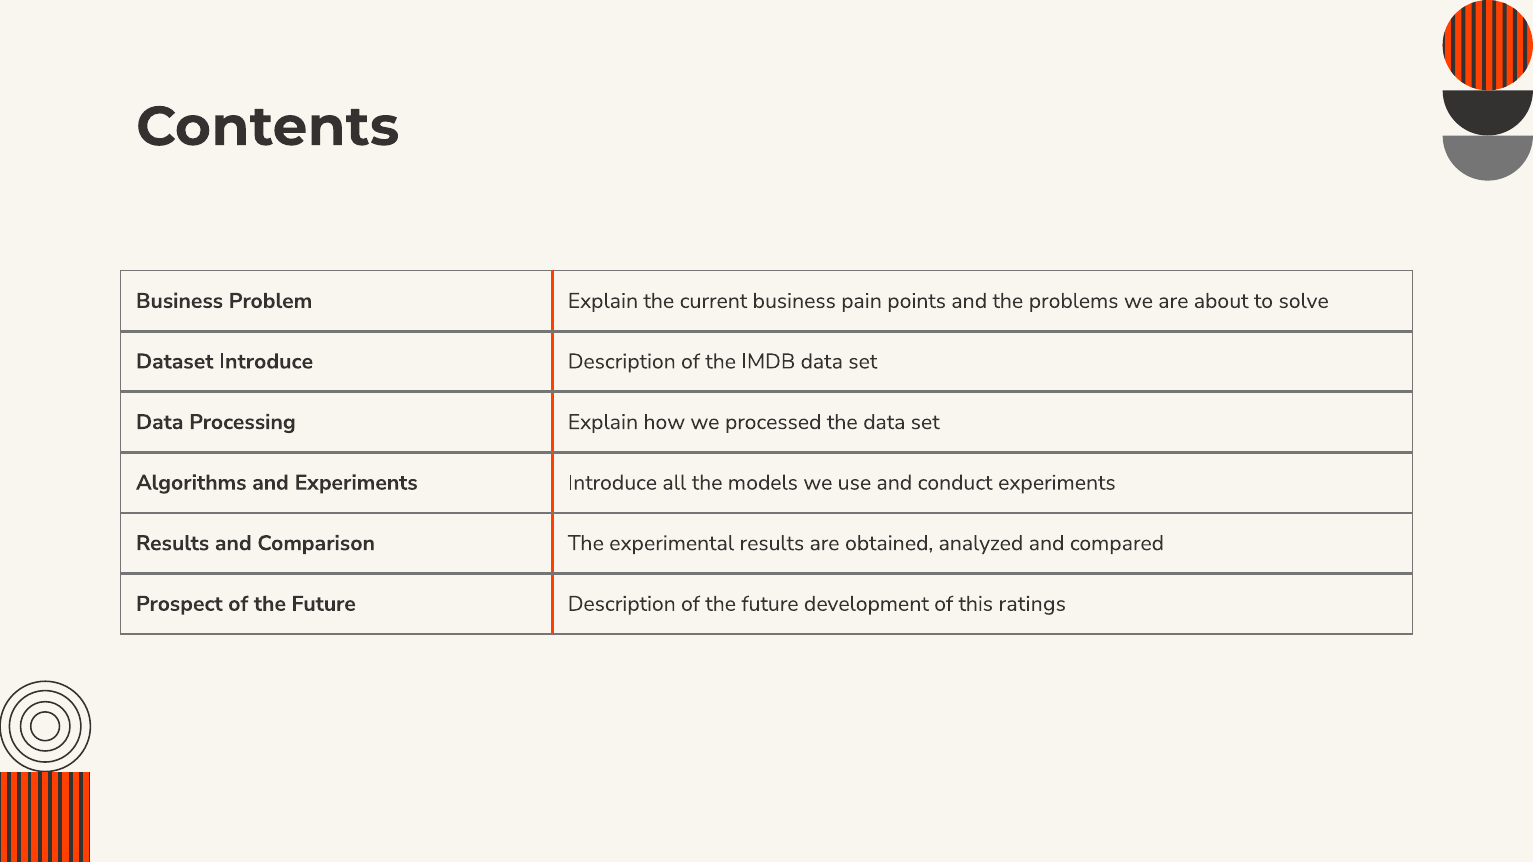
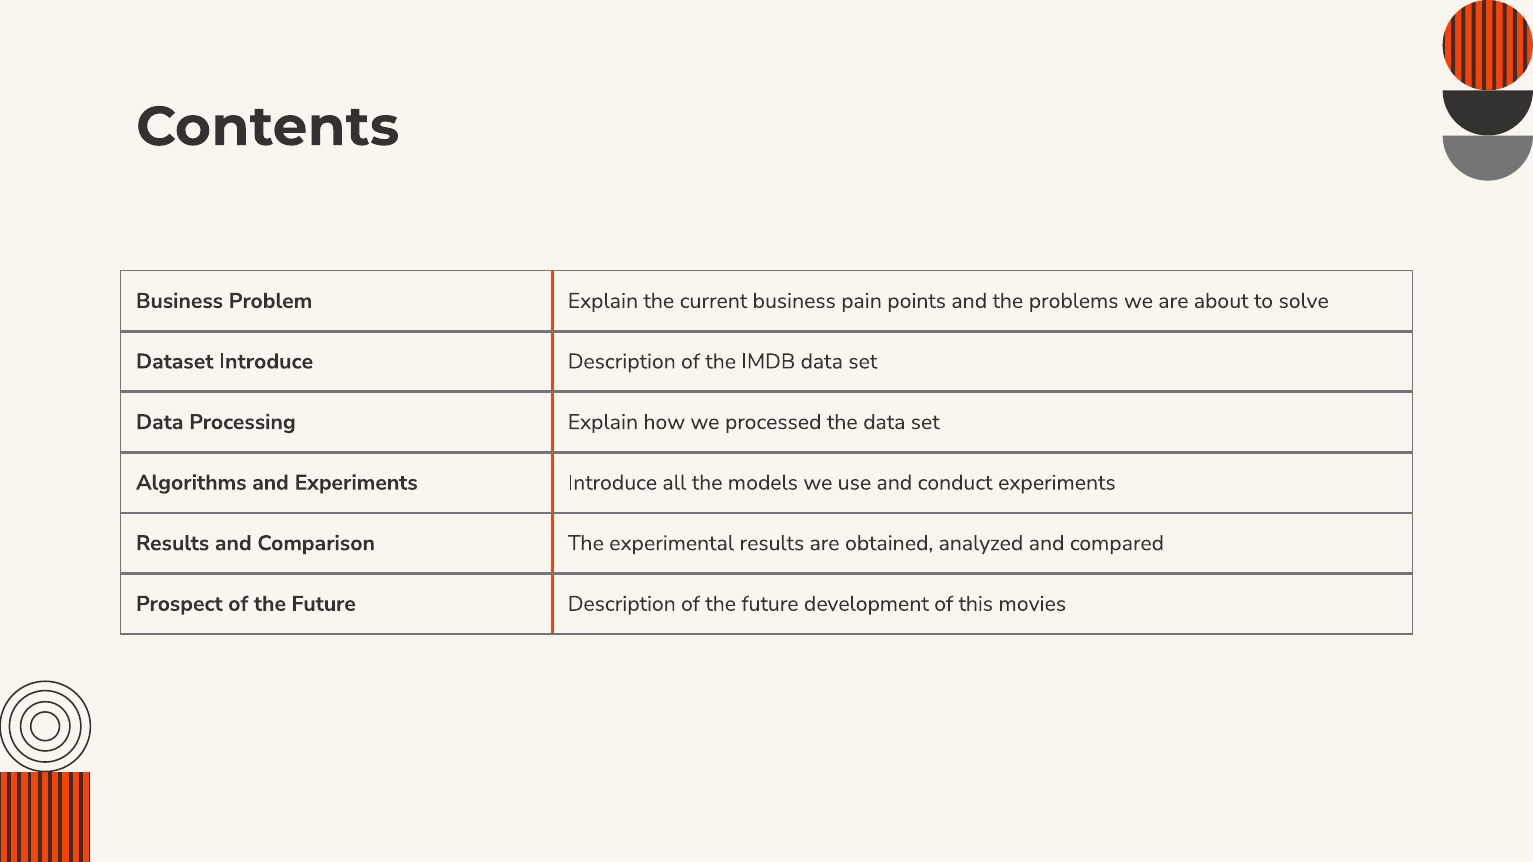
ratings: ratings -> movies (1032, 604)
